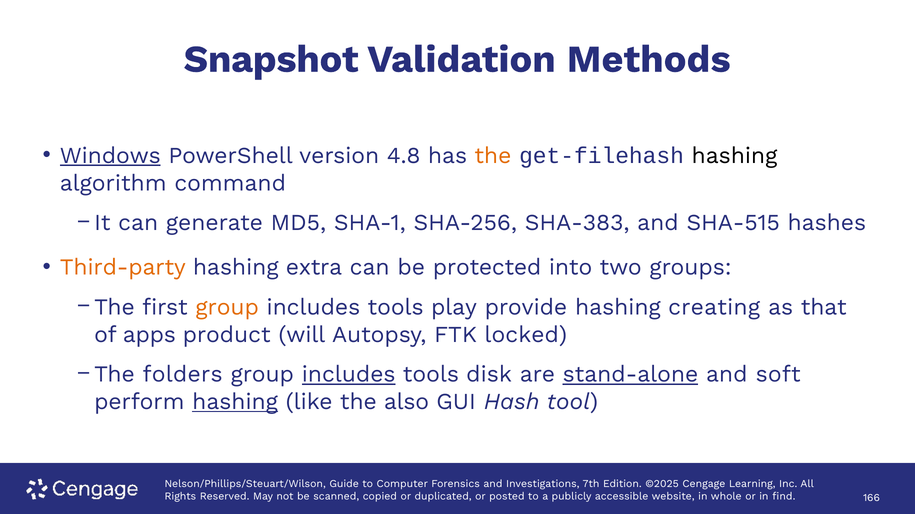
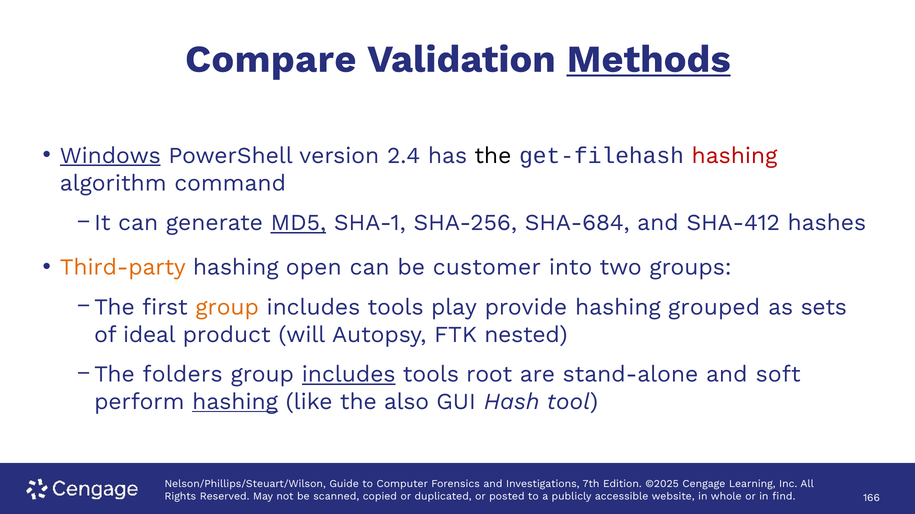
Snapshot: Snapshot -> Compare (271, 59)
Methods underline: none -> present (649, 59)
4.8: 4.8 -> 2.4 (404, 156)
the colour: orange -> black (493, 156)
hashing colour: black -> red (734, 156)
MD5 underline: none -> present (298, 223)
SHA-383: SHA-383 -> SHA-684 (577, 223)
SHA-515: SHA-515 -> SHA-412 (733, 223)
extra: extra -> open (314, 268)
protected: protected -> customer (487, 268)
creating: creating -> grouped (714, 307)
that: that -> sets (824, 307)
apps: apps -> ideal (149, 335)
locked: locked -> nested (526, 335)
disk: disk -> root (489, 375)
stand-alone underline: present -> none (630, 375)
